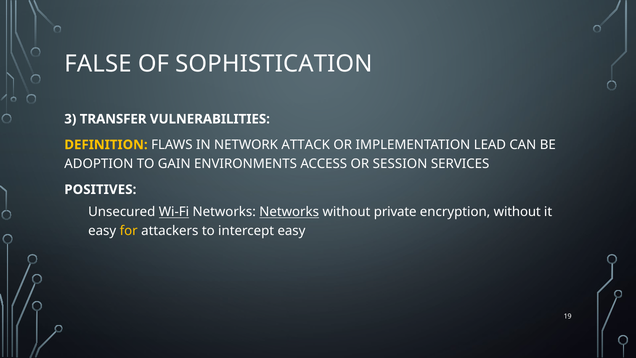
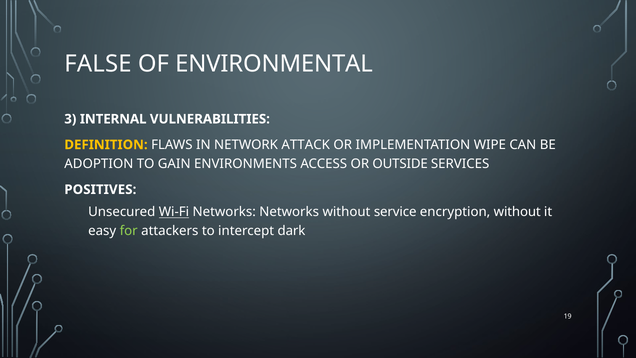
SOPHISTICATION: SOPHISTICATION -> ENVIRONMENTAL (274, 64)
TRANSFER: TRANSFER -> INTERNAL (113, 119)
LEAD: LEAD -> WIPE (490, 145)
SESSION: SESSION -> OUTSIDE (400, 164)
Networks underline: present -> none (289, 212)
private: private -> service (395, 212)
for colour: yellow -> light green (129, 231)
intercept easy: easy -> dark (292, 231)
